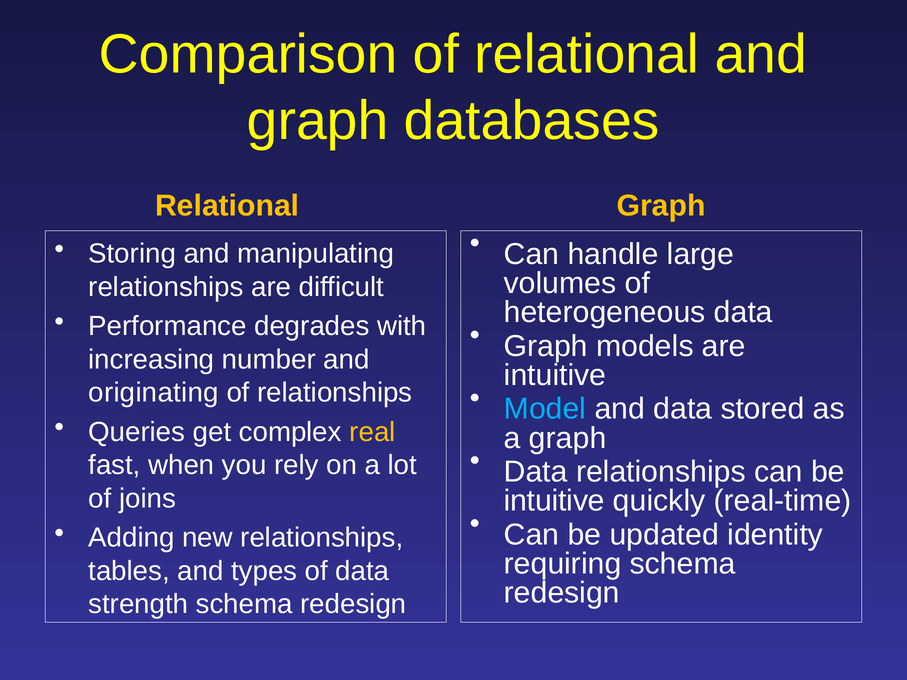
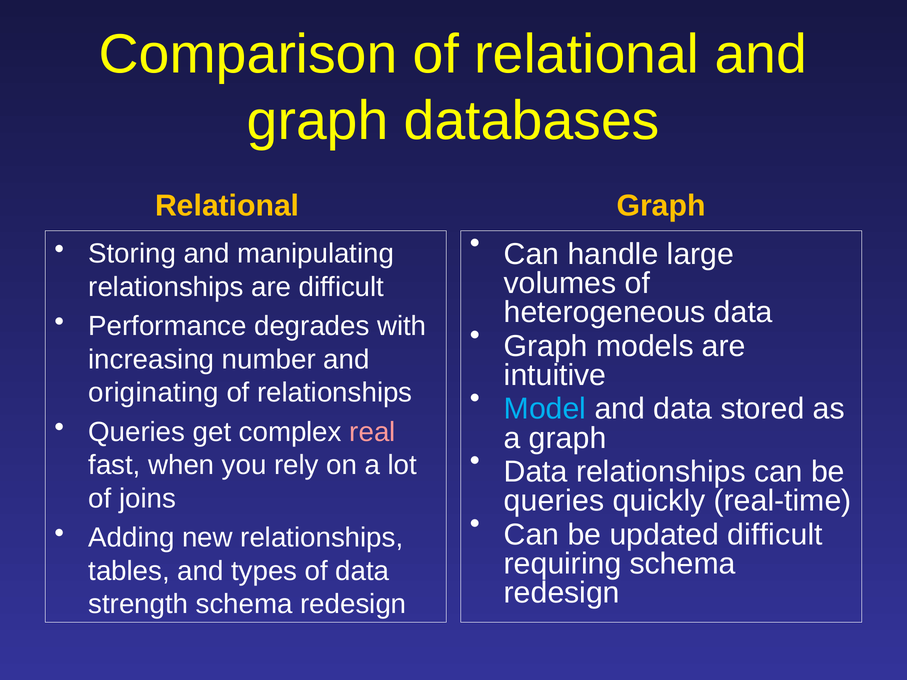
real colour: yellow -> pink (373, 432)
intuitive: intuitive -> queries (554, 501)
updated identity: identity -> difficult (775, 535)
